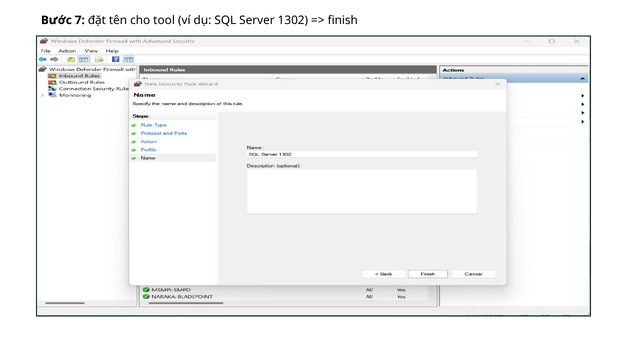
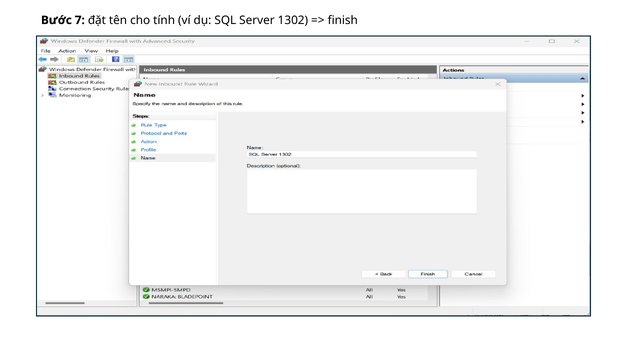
tool: tool -> tính (164, 20)
